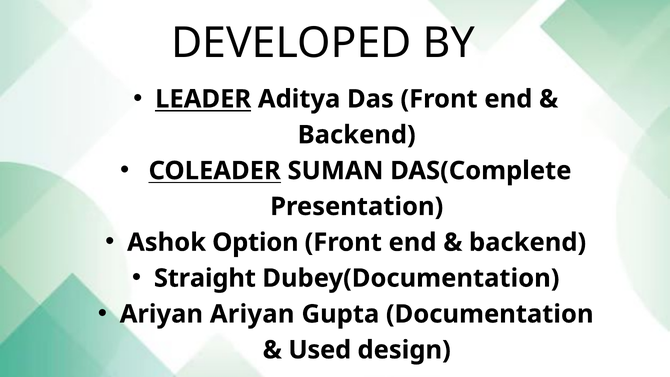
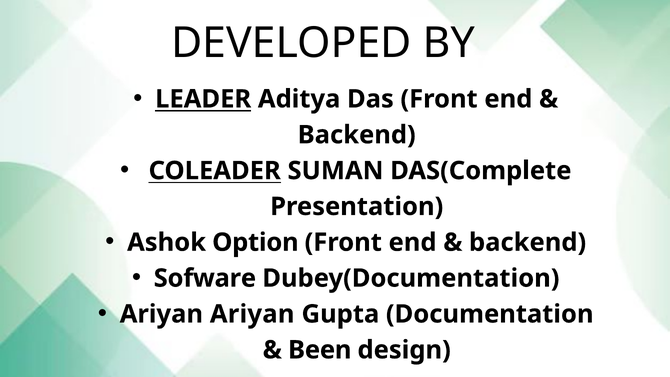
Straight: Straight -> Sofware (205, 278)
Used: Used -> Been (320, 350)
